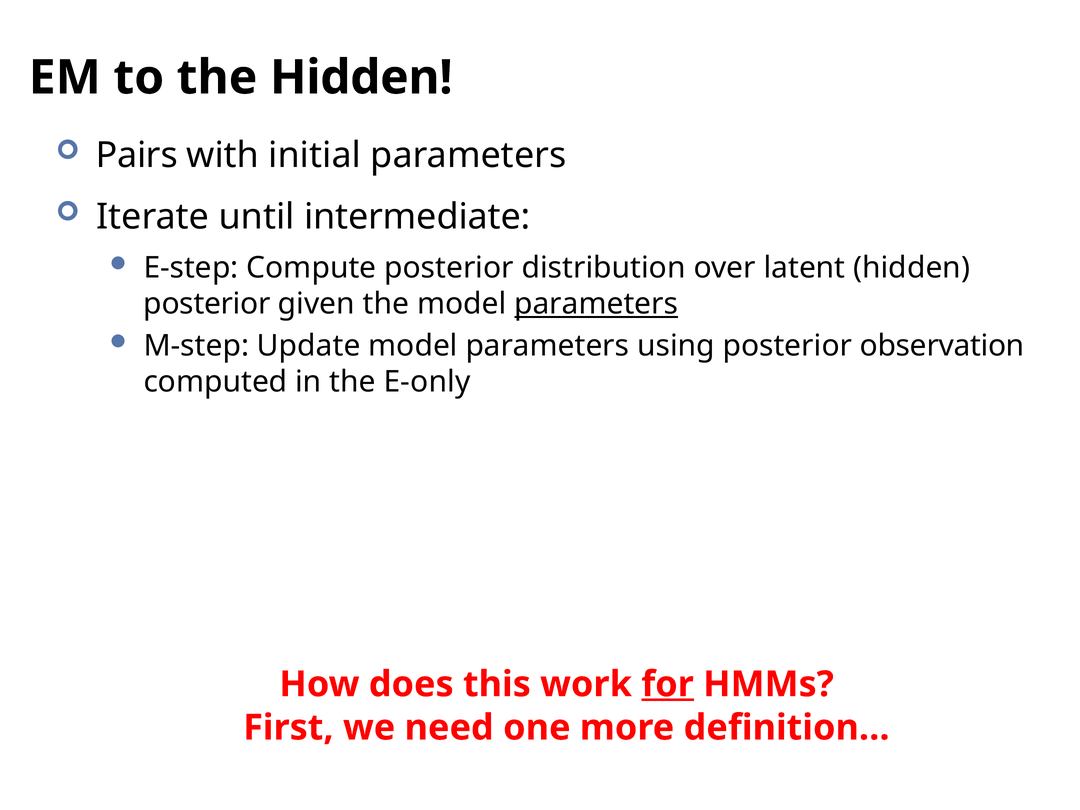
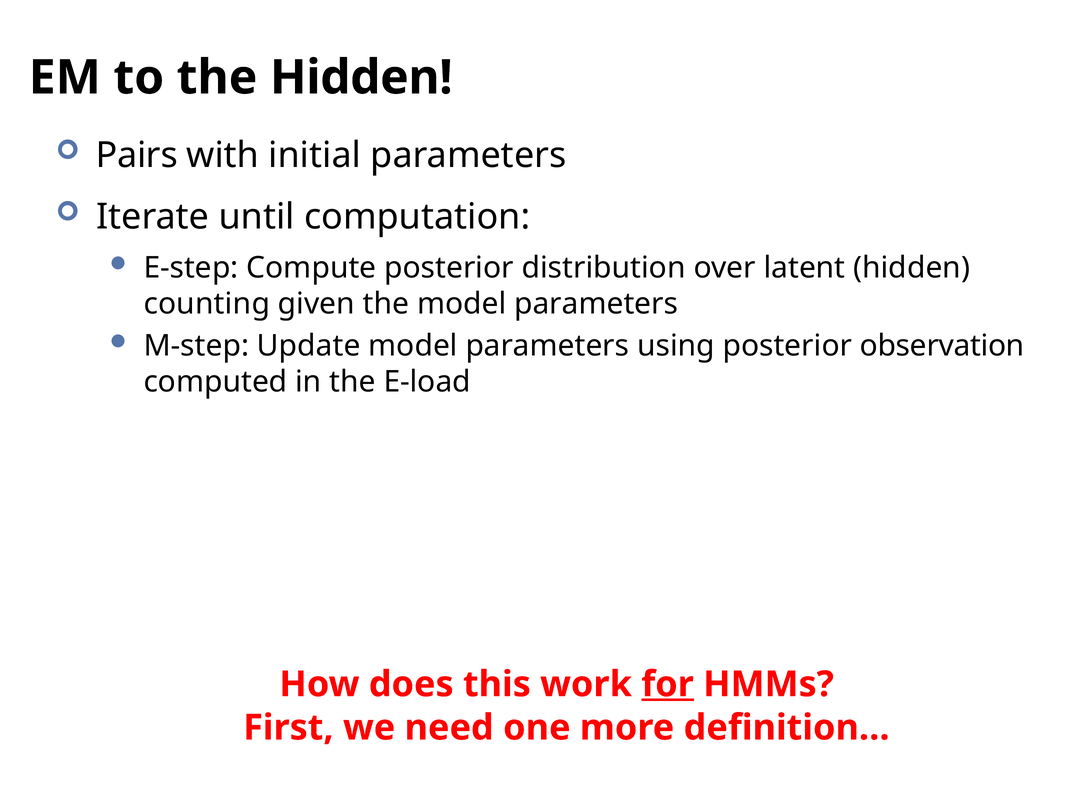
intermediate: intermediate -> computation (417, 217)
posterior: posterior -> counting (207, 304)
parameters underline: present -> none (596, 304)
E-only: E-only -> E-load (427, 382)
